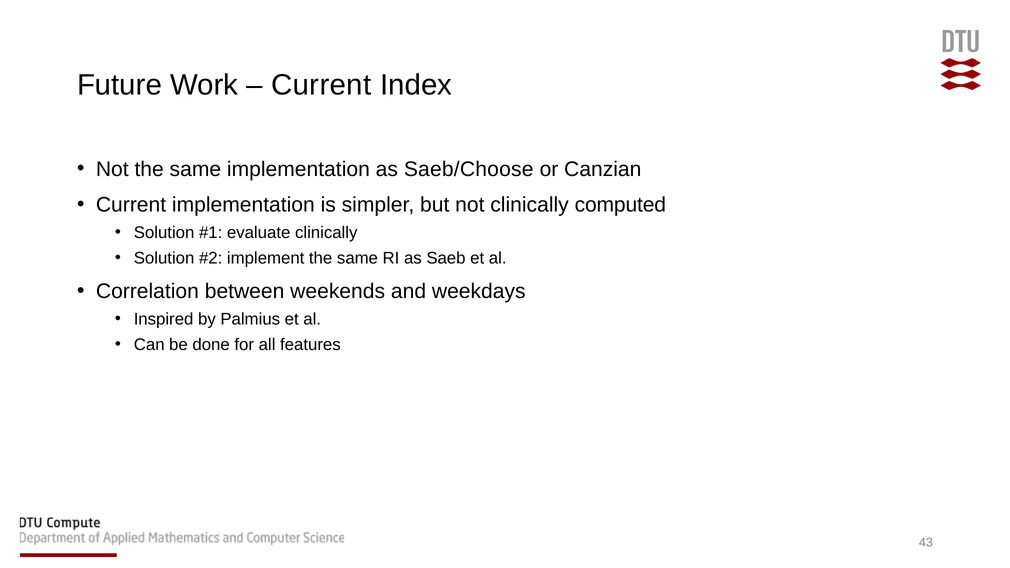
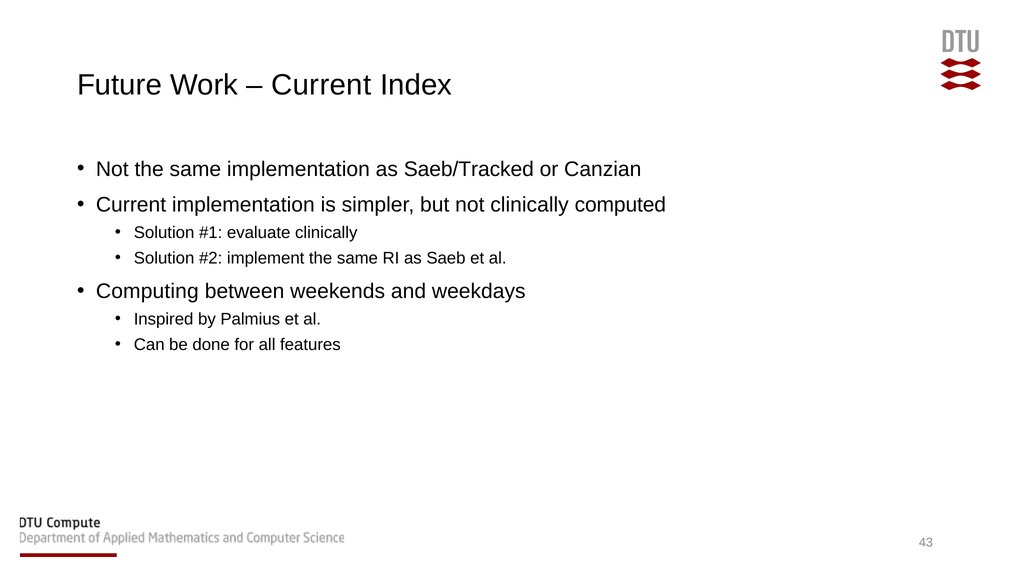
Saeb/Choose: Saeb/Choose -> Saeb/Tracked (469, 169)
Correlation: Correlation -> Computing (147, 292)
